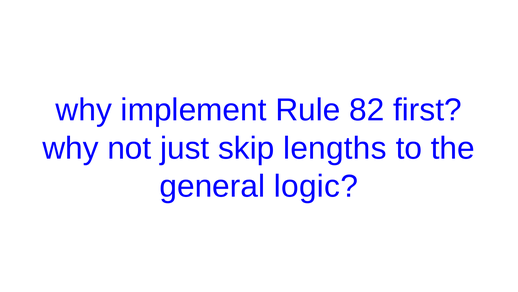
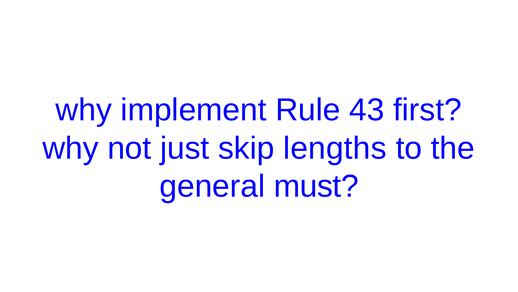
82: 82 -> 43 (367, 110)
logic: logic -> must (316, 186)
